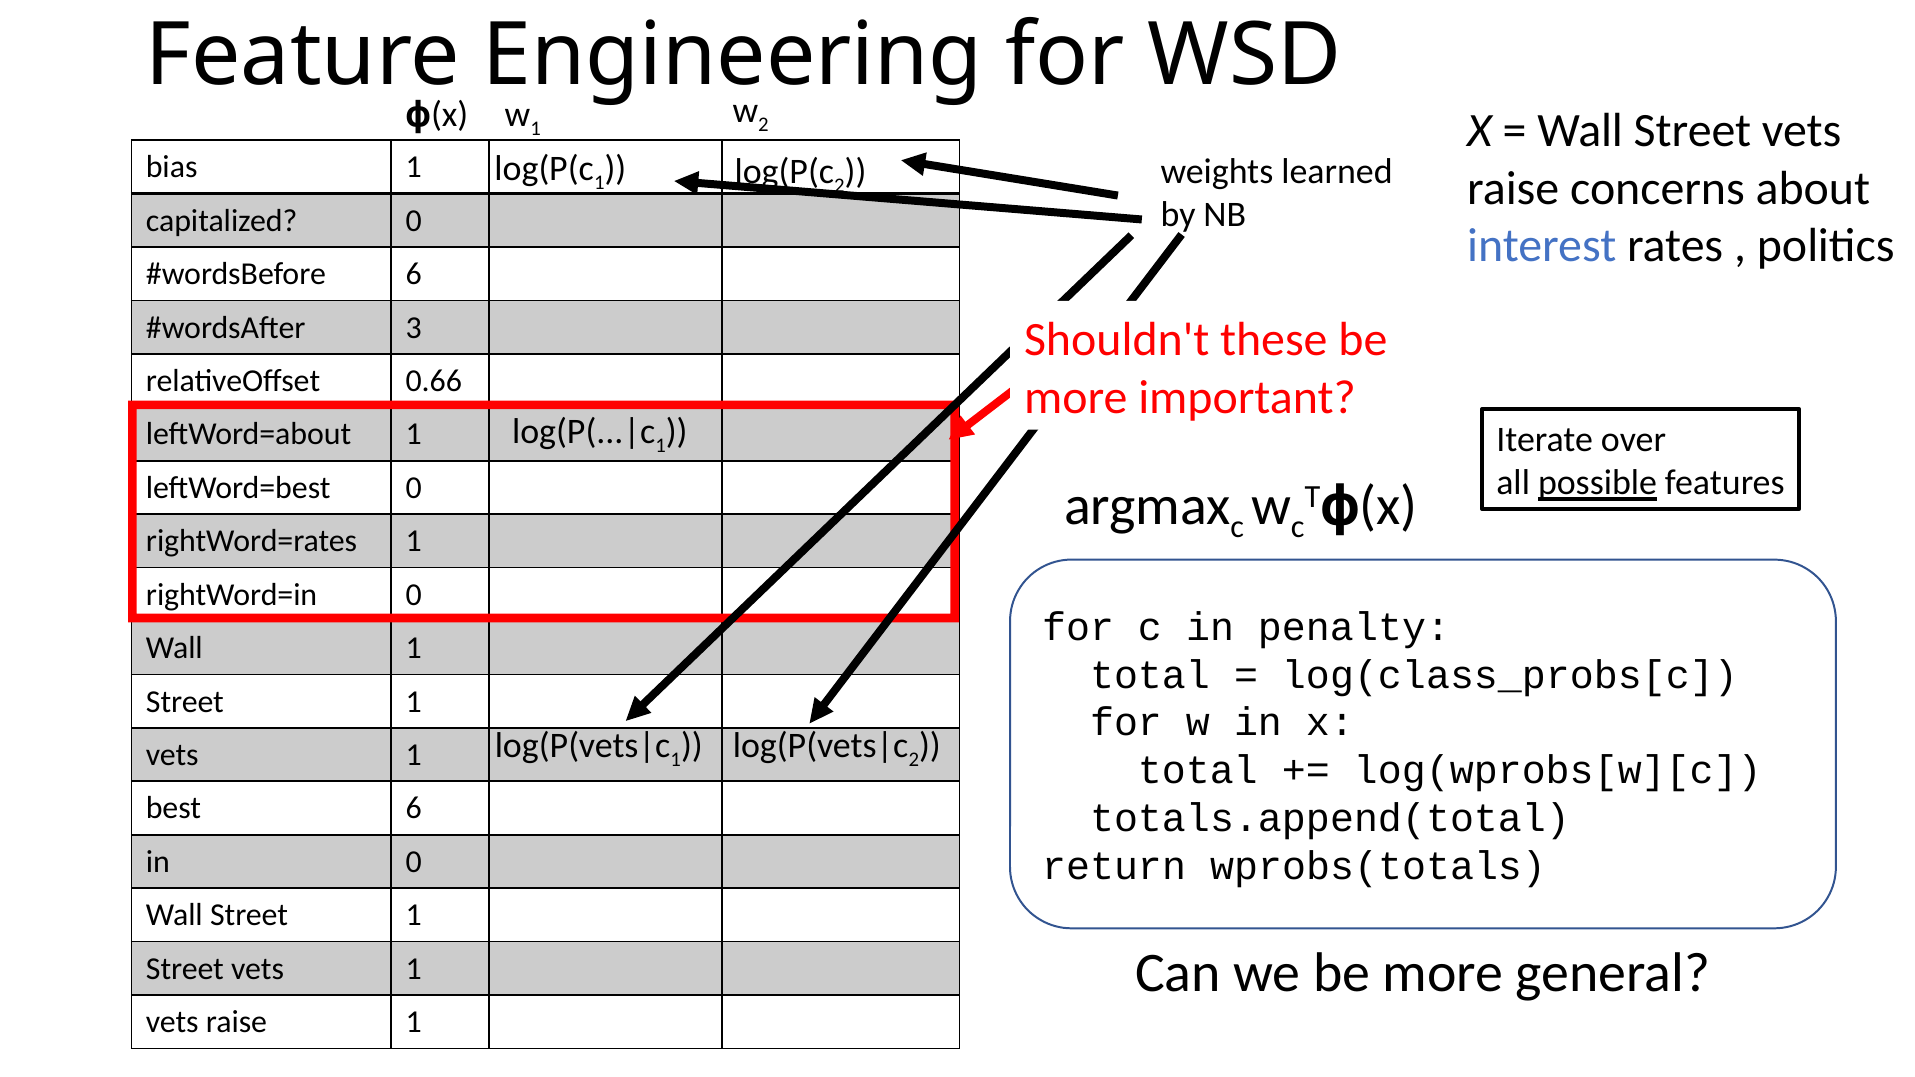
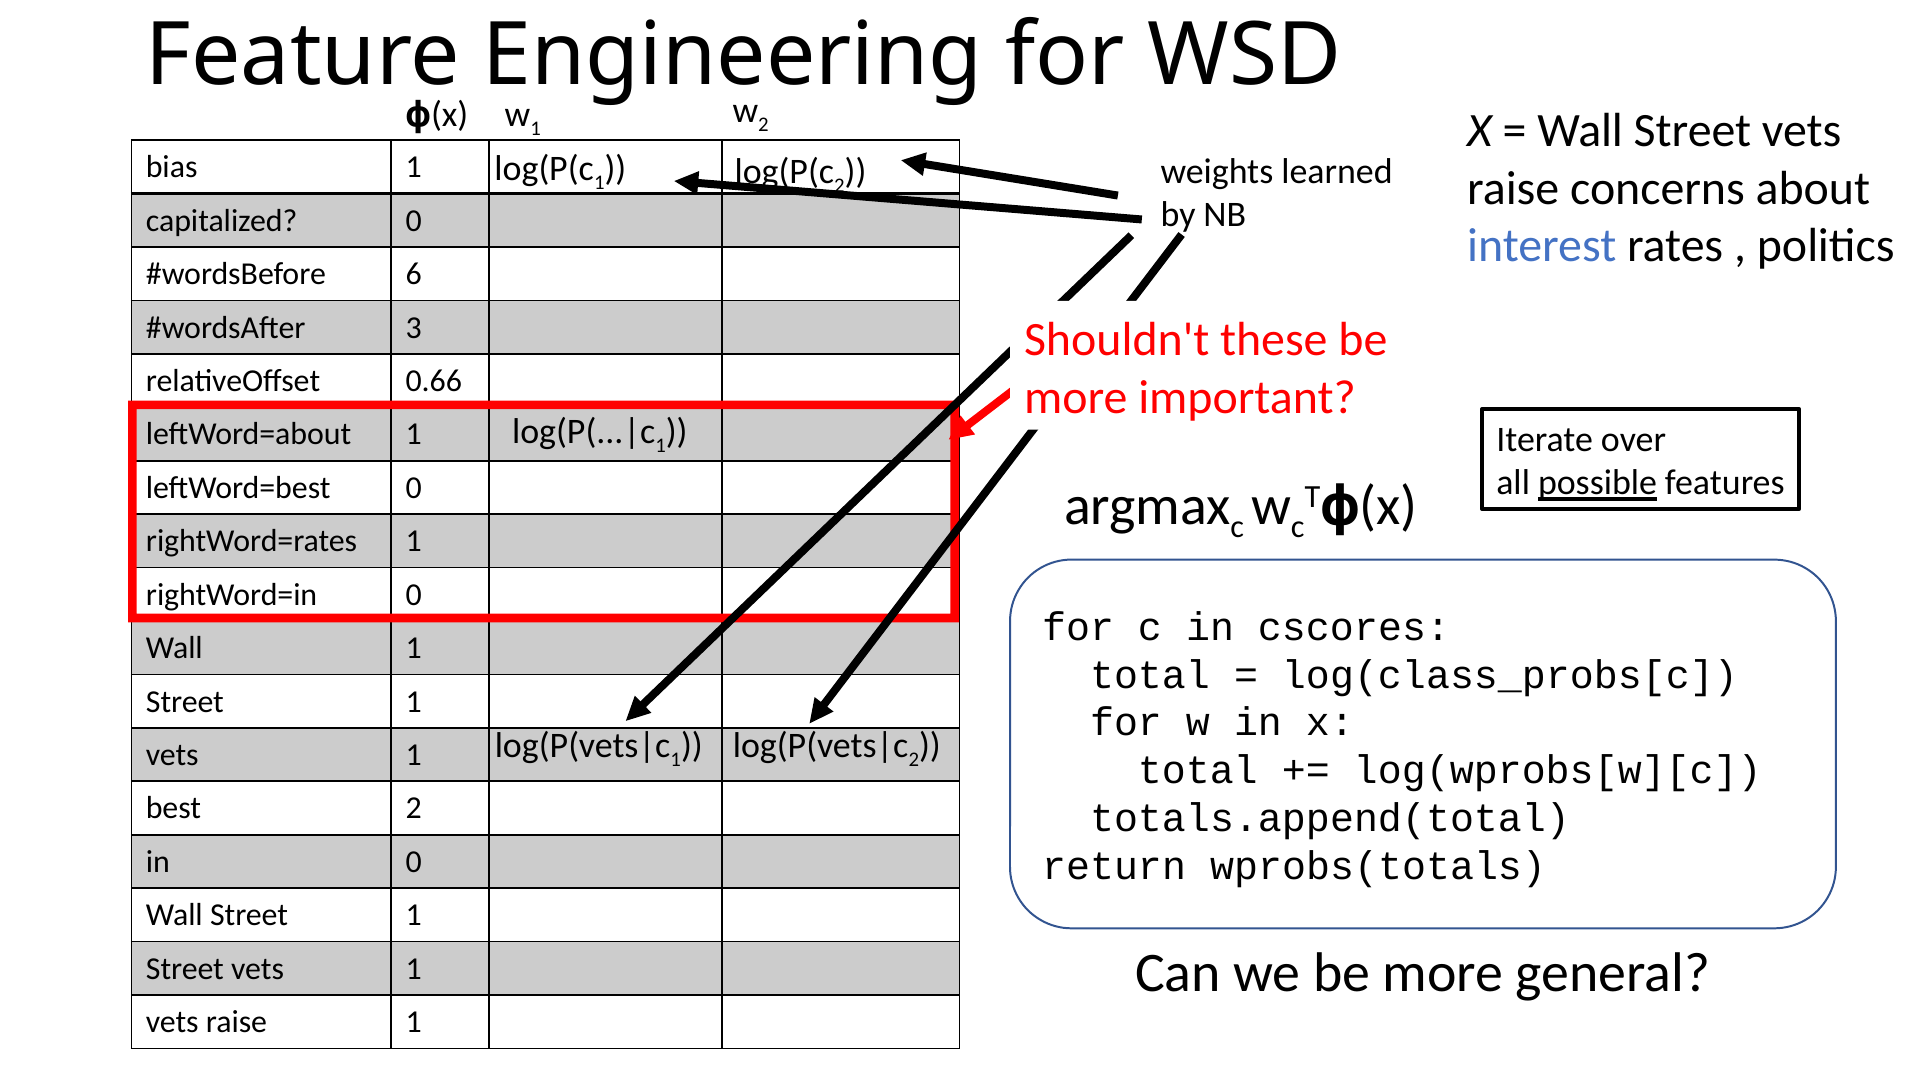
penalty: penalty -> cscores (1354, 627)
best 6: 6 -> 2 (414, 808)
